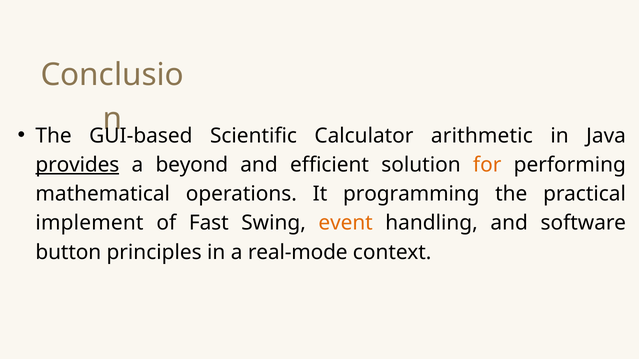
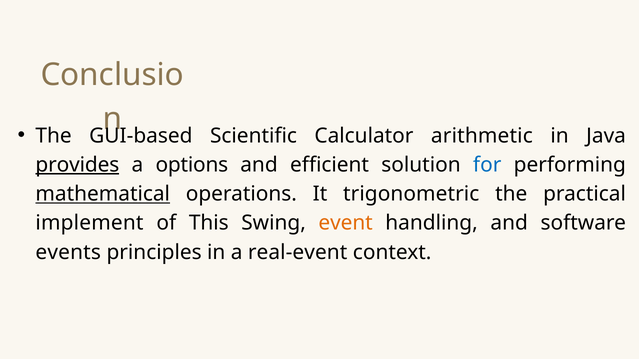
beyond: beyond -> options (192, 165)
for colour: orange -> blue (487, 165)
mathematical underline: none -> present (103, 194)
programming: programming -> trigonometric (411, 194)
Fast: Fast -> This (209, 223)
button: button -> events (68, 253)
real-mode: real-mode -> real-event (298, 253)
